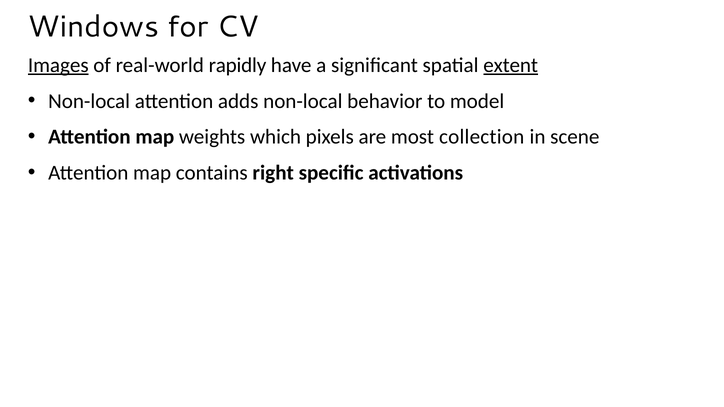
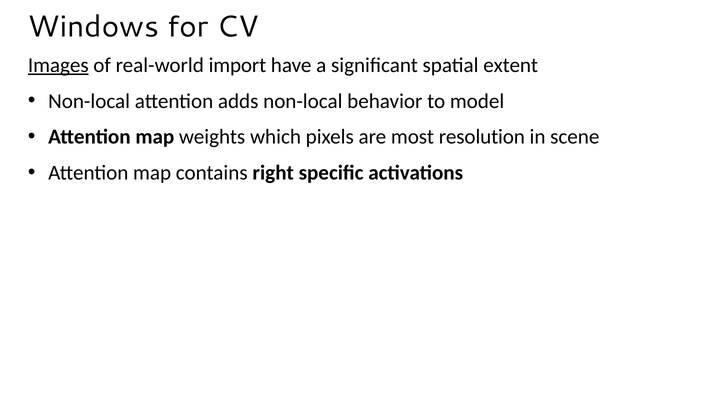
rapidly: rapidly -> import (237, 65)
extent underline: present -> none (511, 65)
collection: collection -> resolution (482, 137)
